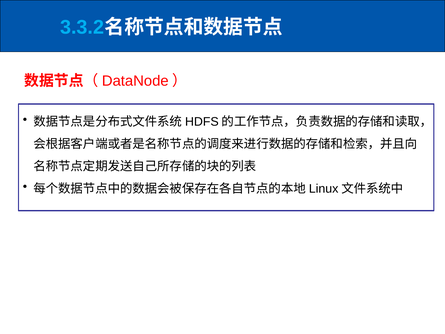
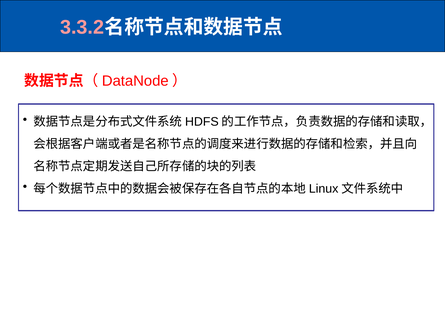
3.3.2 colour: light blue -> pink (82, 27)
